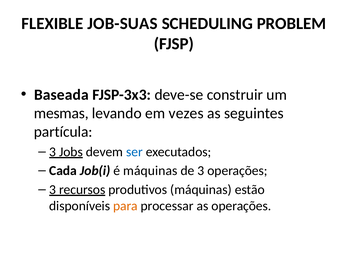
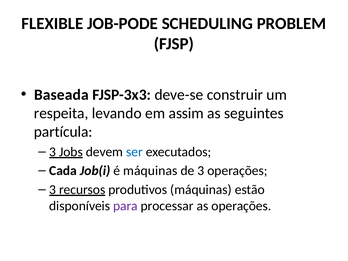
JOB-SUAS: JOB-SUAS -> JOB-PODE (123, 24)
mesmas: mesmas -> respeita (61, 113)
vezes: vezes -> assim (186, 113)
para colour: orange -> purple (125, 206)
